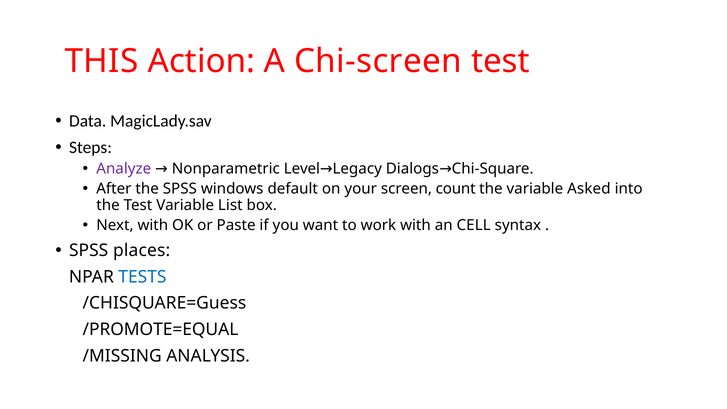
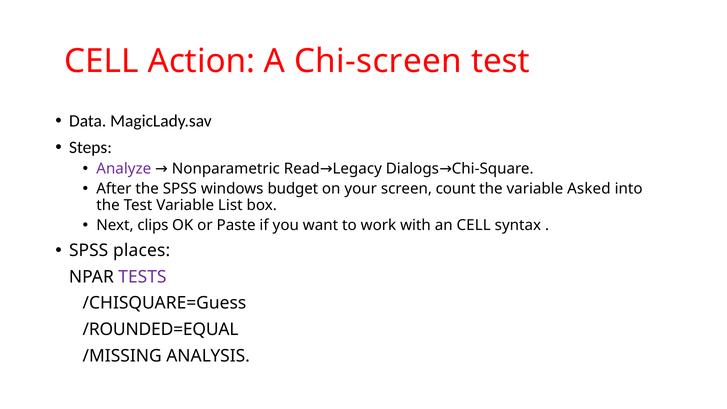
THIS: THIS -> CELL (102, 61)
Level: Level -> Read (302, 169)
default: default -> budget (293, 189)
Next with: with -> clips (153, 225)
TESTS colour: blue -> purple (142, 277)
/PROMOTE=EQUAL: /PROMOTE=EQUAL -> /ROUNDED=EQUAL (161, 330)
